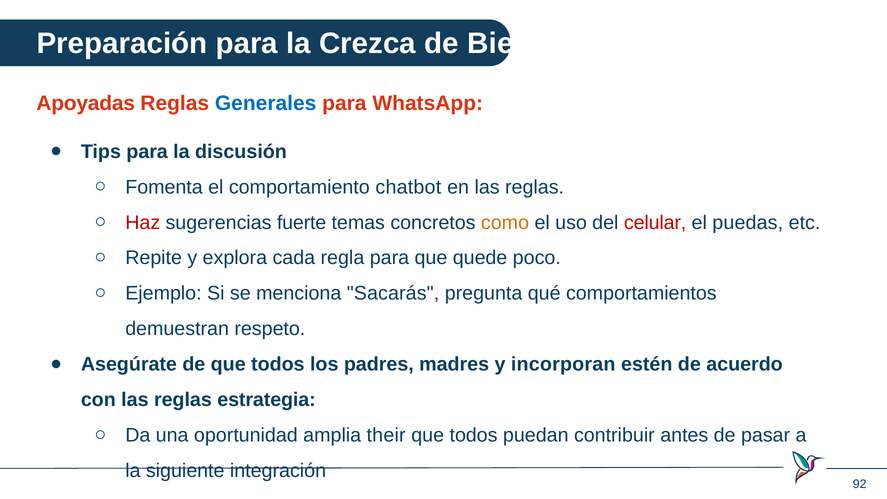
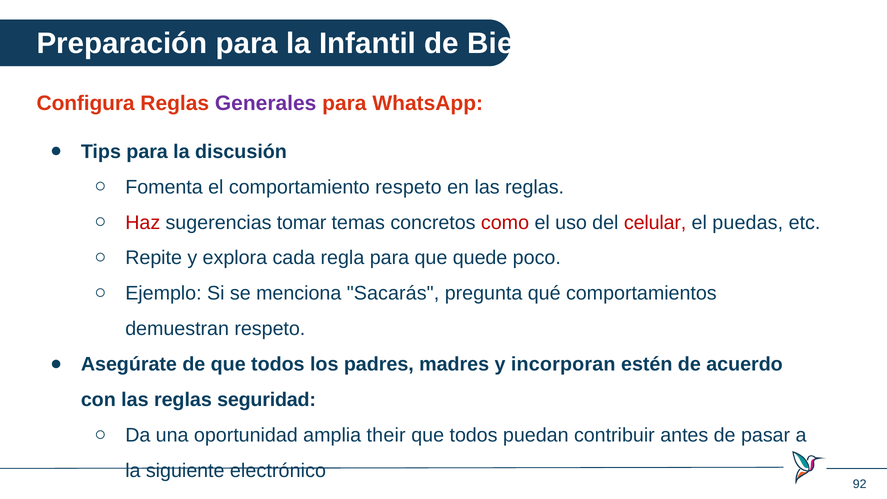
Crezca: Crezca -> Infantil (367, 43)
Apoyadas: Apoyadas -> Configura (86, 103)
Generales colour: blue -> purple (266, 103)
comportamiento chatbot: chatbot -> respeto (408, 187)
fuerte: fuerte -> tomar (302, 223)
como colour: orange -> red (505, 223)
estrategia: estrategia -> seguridad (267, 400)
integración: integración -> electrónico (278, 471)
